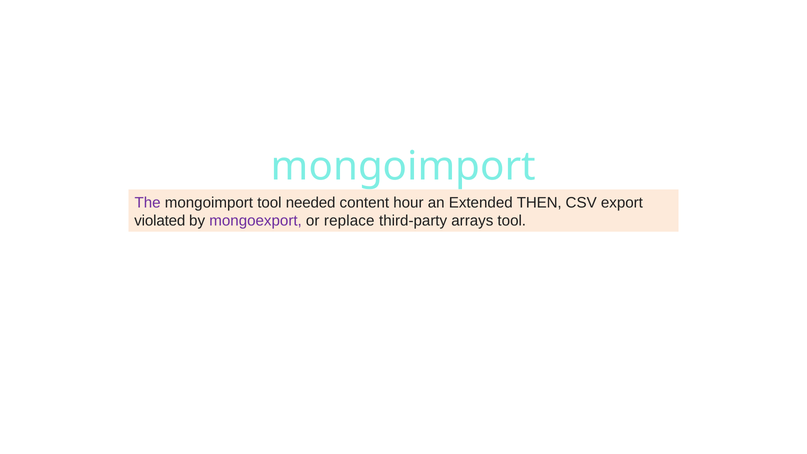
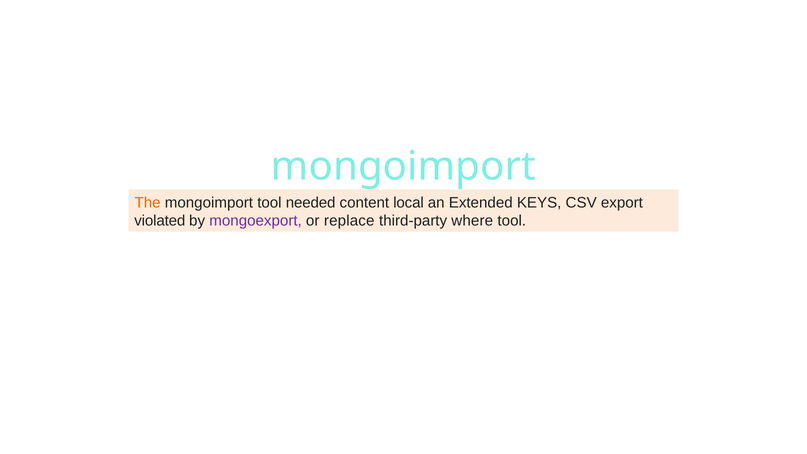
The colour: purple -> orange (148, 203)
hour: hour -> local (409, 203)
THEN: THEN -> KEYS (539, 203)
arrays: arrays -> where (472, 221)
